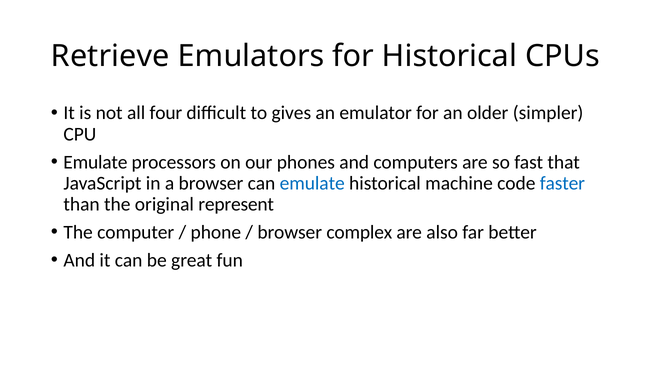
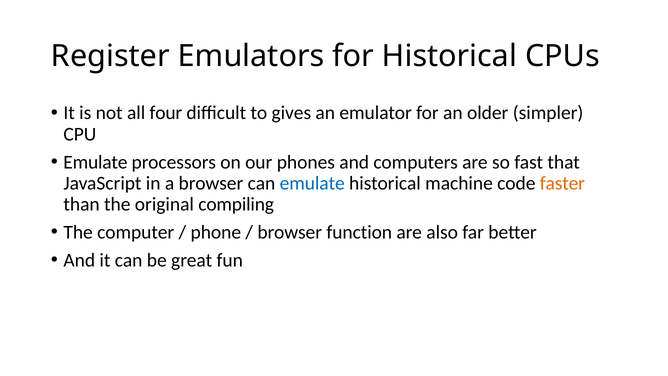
Retrieve: Retrieve -> Register (110, 56)
faster colour: blue -> orange (562, 183)
represent: represent -> compiling (236, 204)
complex: complex -> function (359, 232)
